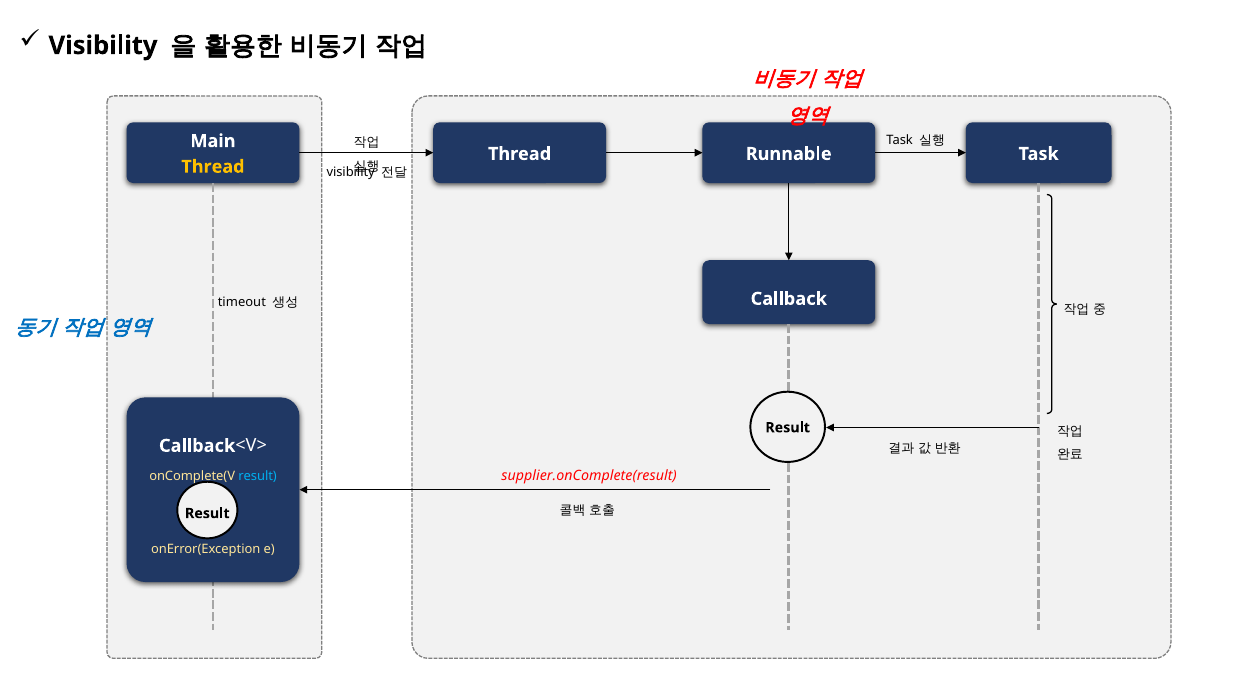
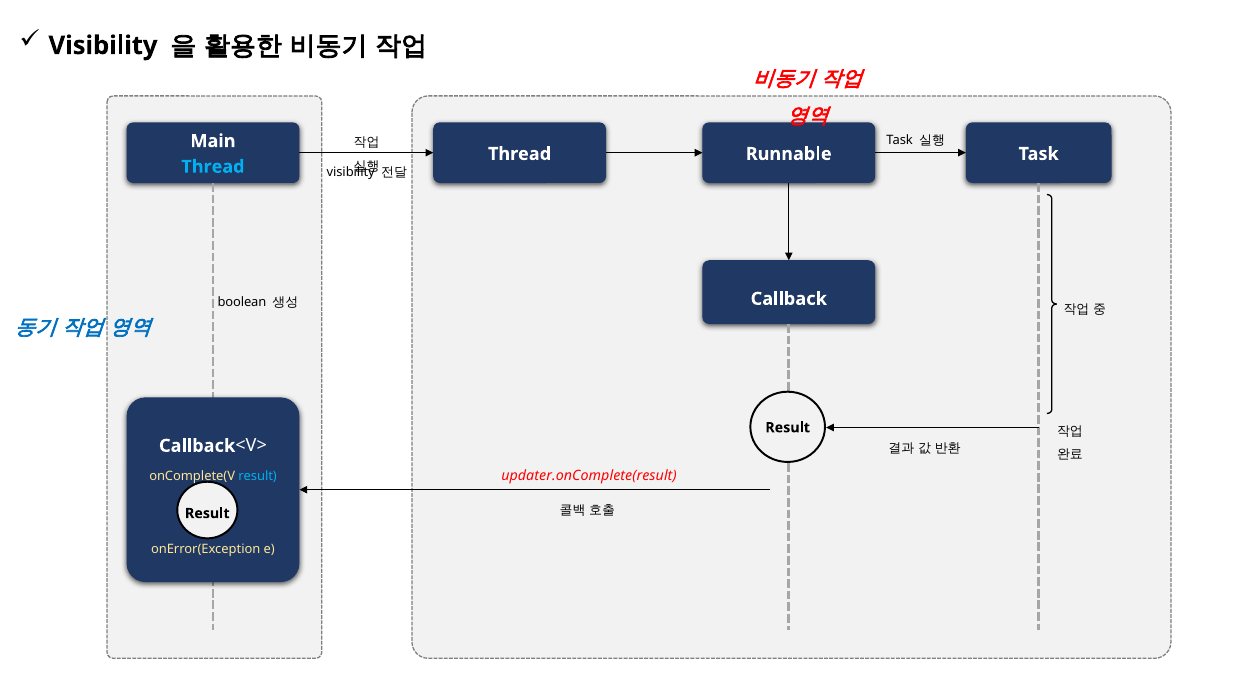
Thread colour: yellow -> light blue (213, 167)
timeout: timeout -> boolean (242, 302)
supplier.onComplete(result: supplier.onComplete(result -> updater.onComplete(result (589, 476)
